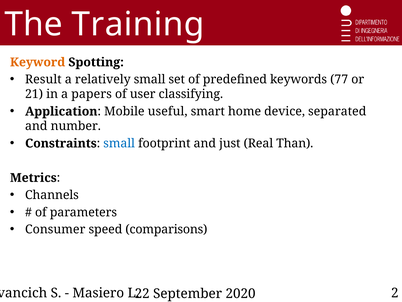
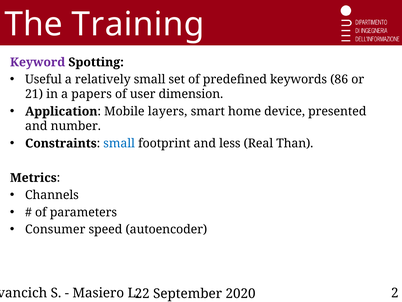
Keyword colour: orange -> purple (38, 62)
Result: Result -> Useful (43, 79)
77: 77 -> 86 (339, 79)
classifying: classifying -> dimension (191, 94)
useful: useful -> layers (168, 111)
separated: separated -> presented (337, 111)
just: just -> less (230, 143)
comparisons: comparisons -> autoencoder (166, 229)
